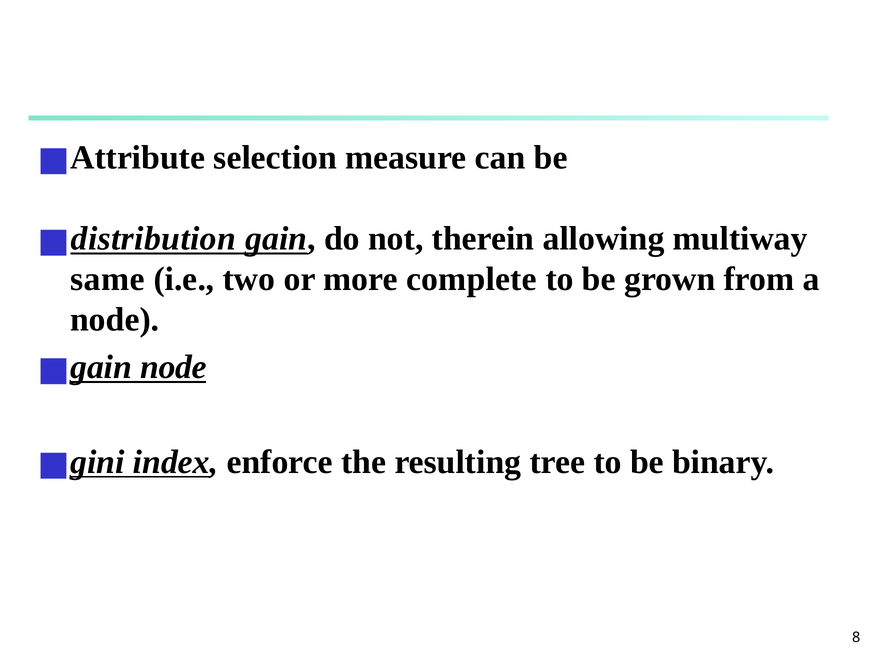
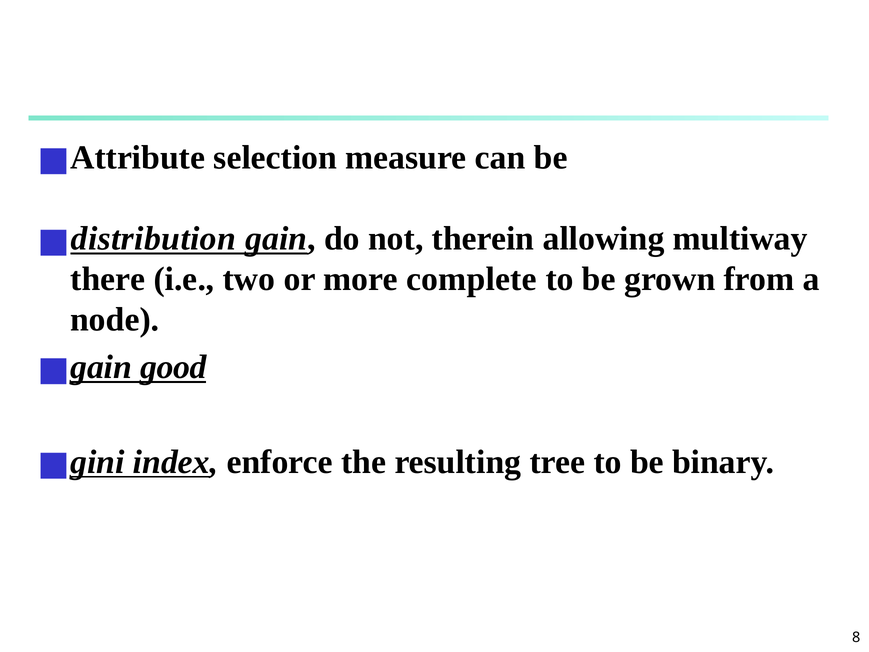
same: same -> there (108, 279)
gain node: node -> good (173, 367)
